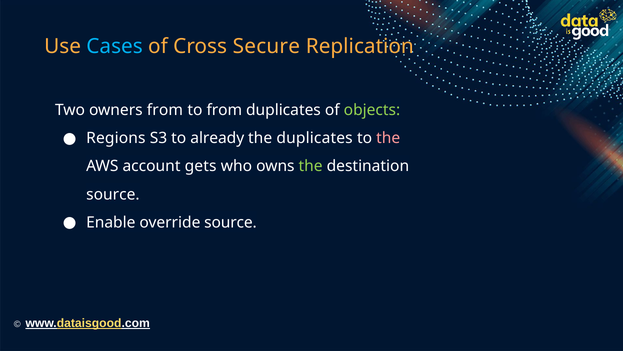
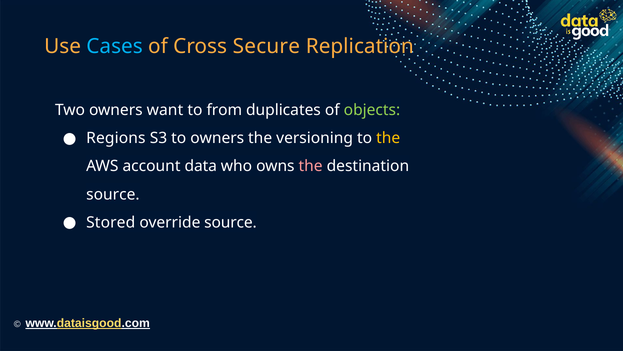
owners from: from -> want (165, 110)
to already: already -> owners (217, 138)
the duplicates: duplicates -> versioning (315, 138)
the colour: pink -> yellow (388, 138)
gets: gets -> data (201, 166)
the colour: light green -> pink (311, 166)
Enable: Enable -> Stored (111, 222)
